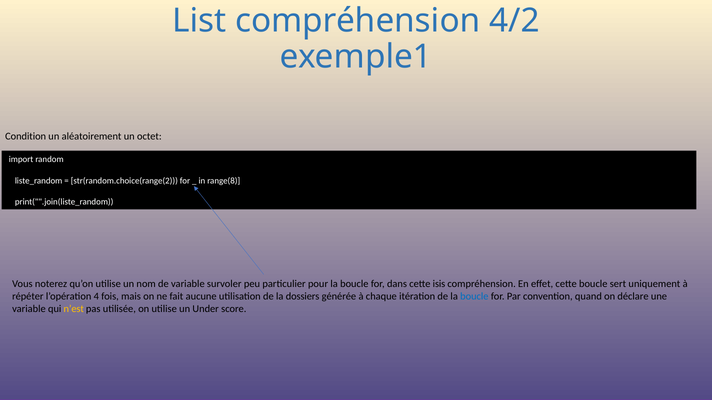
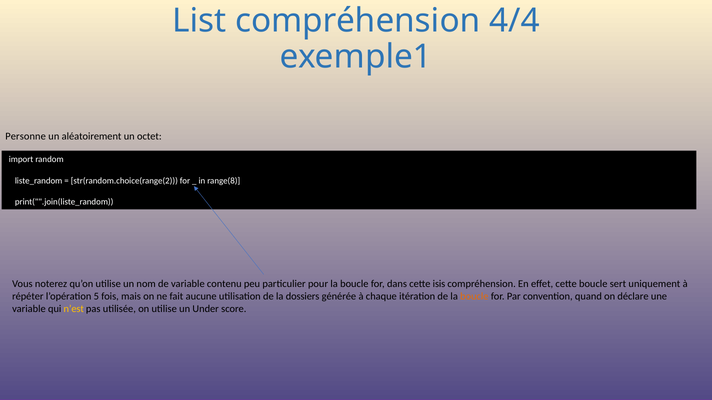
4/2: 4/2 -> 4/4 (514, 21)
Condition: Condition -> Personne (26, 137)
survoler: survoler -> contenu (224, 284)
4: 4 -> 5 (96, 297)
boucle colour: blue -> orange (474, 297)
